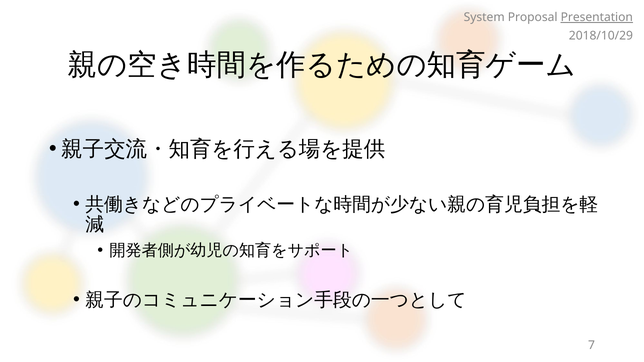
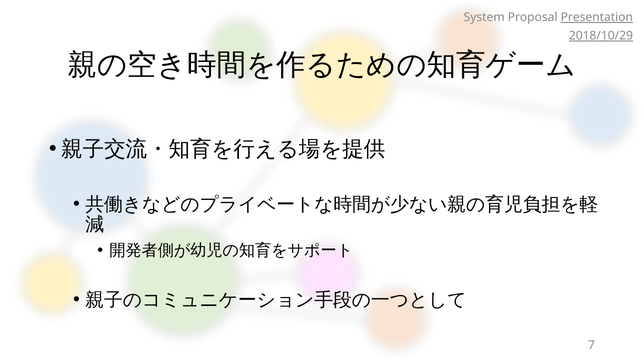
2018/10/29 underline: none -> present (601, 36)
